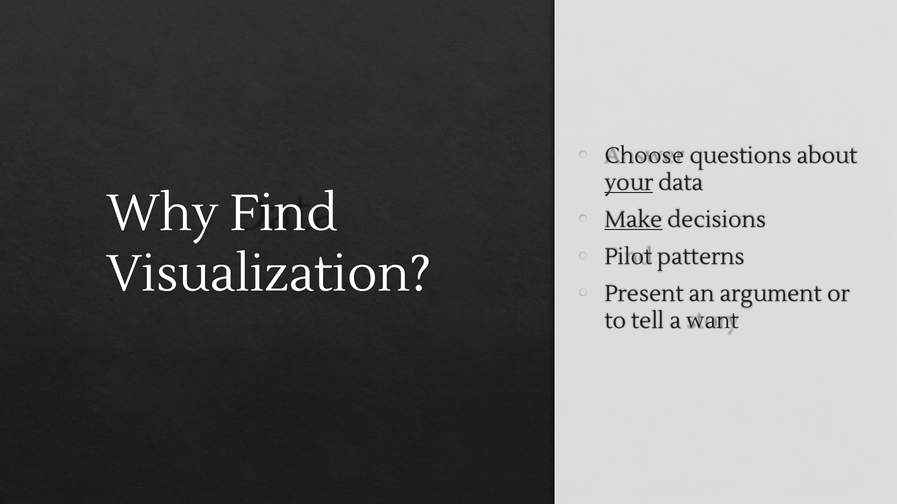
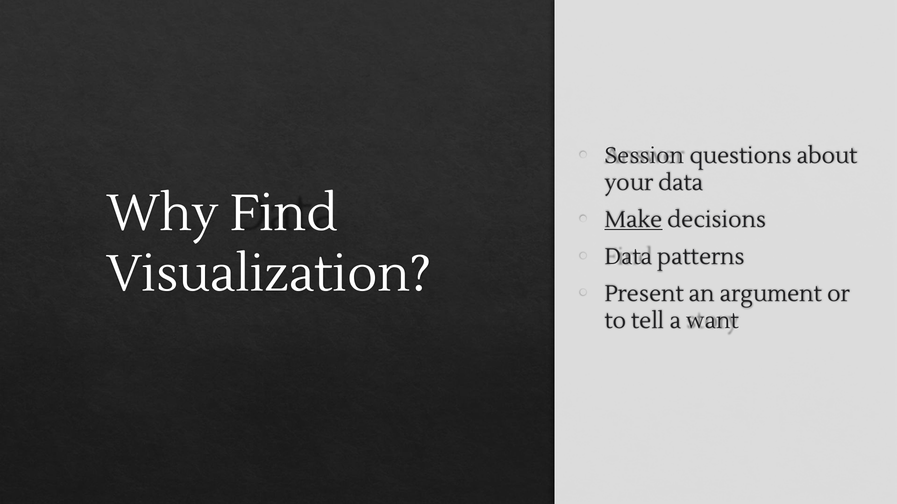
Choose: Choose -> Session (644, 156)
your underline: present -> none (629, 183)
Pilot: Pilot -> Data (628, 257)
